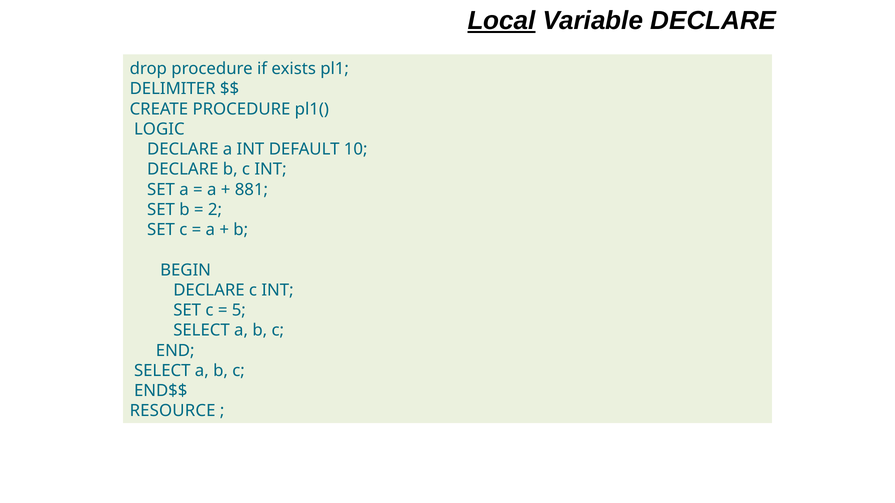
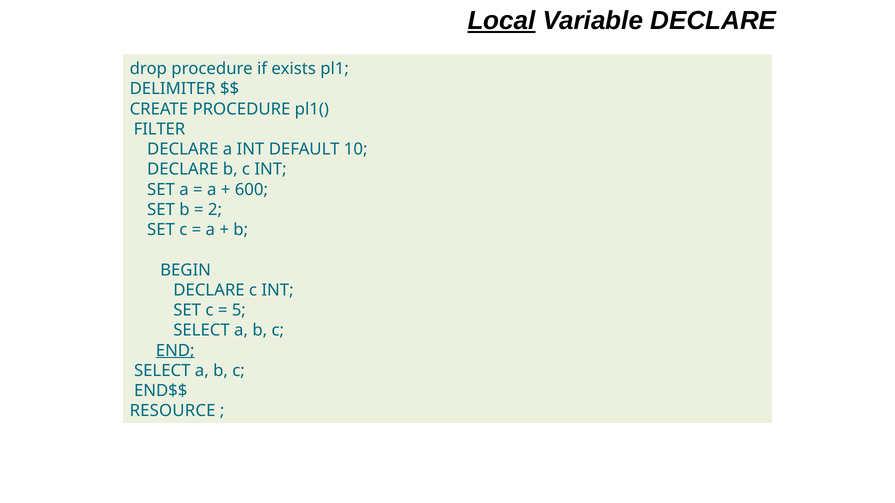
LOGIC: LOGIC -> FILTER (159, 129)
881: 881 -> 600 (251, 190)
END underline: none -> present (175, 351)
